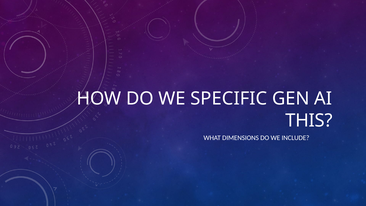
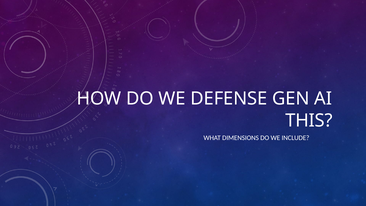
SPECIFIC: SPECIFIC -> DEFENSE (229, 99)
